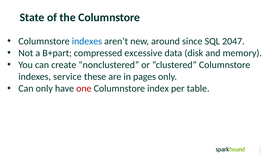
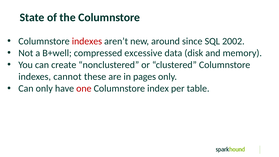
indexes colour: blue -> red (87, 41)
2047: 2047 -> 2002 (233, 41)
B+part: B+part -> B+well (57, 53)
service: service -> cannot (67, 77)
